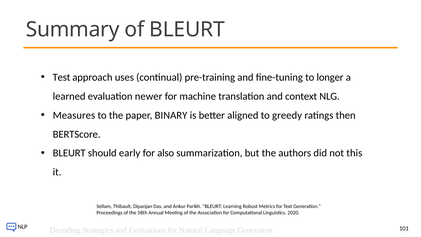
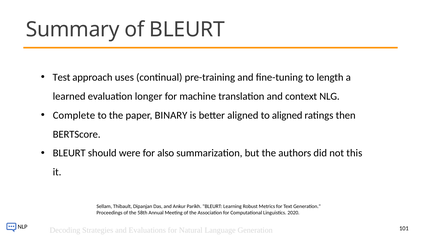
longer: longer -> length (330, 77)
newer: newer -> longer (149, 96)
Measures: Measures -> Complete (74, 115)
to greedy: greedy -> aligned (287, 115)
early: early -> were (130, 153)
